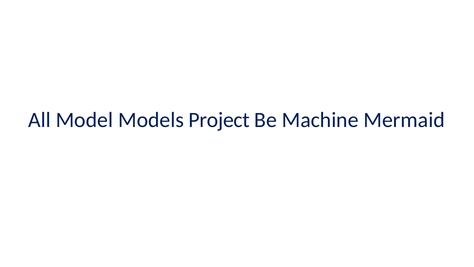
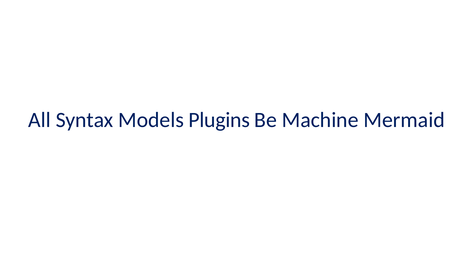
Model: Model -> Syntax (85, 120)
Project: Project -> Plugins (219, 120)
